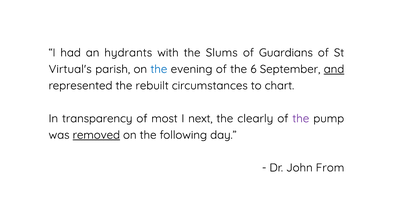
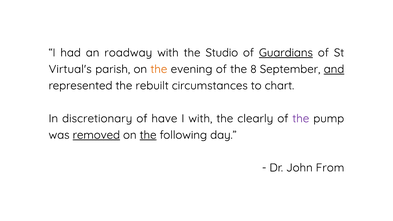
hydrants: hydrants -> roadway (128, 53)
Slums: Slums -> Studio (222, 53)
Guardians underline: none -> present (286, 53)
the colour: blue -> orange (159, 69)
6: 6 -> 8 (253, 69)
transparency: transparency -> discretionary (97, 119)
most: most -> have (164, 119)
I next: next -> with (200, 119)
the underline: none -> present (148, 135)
